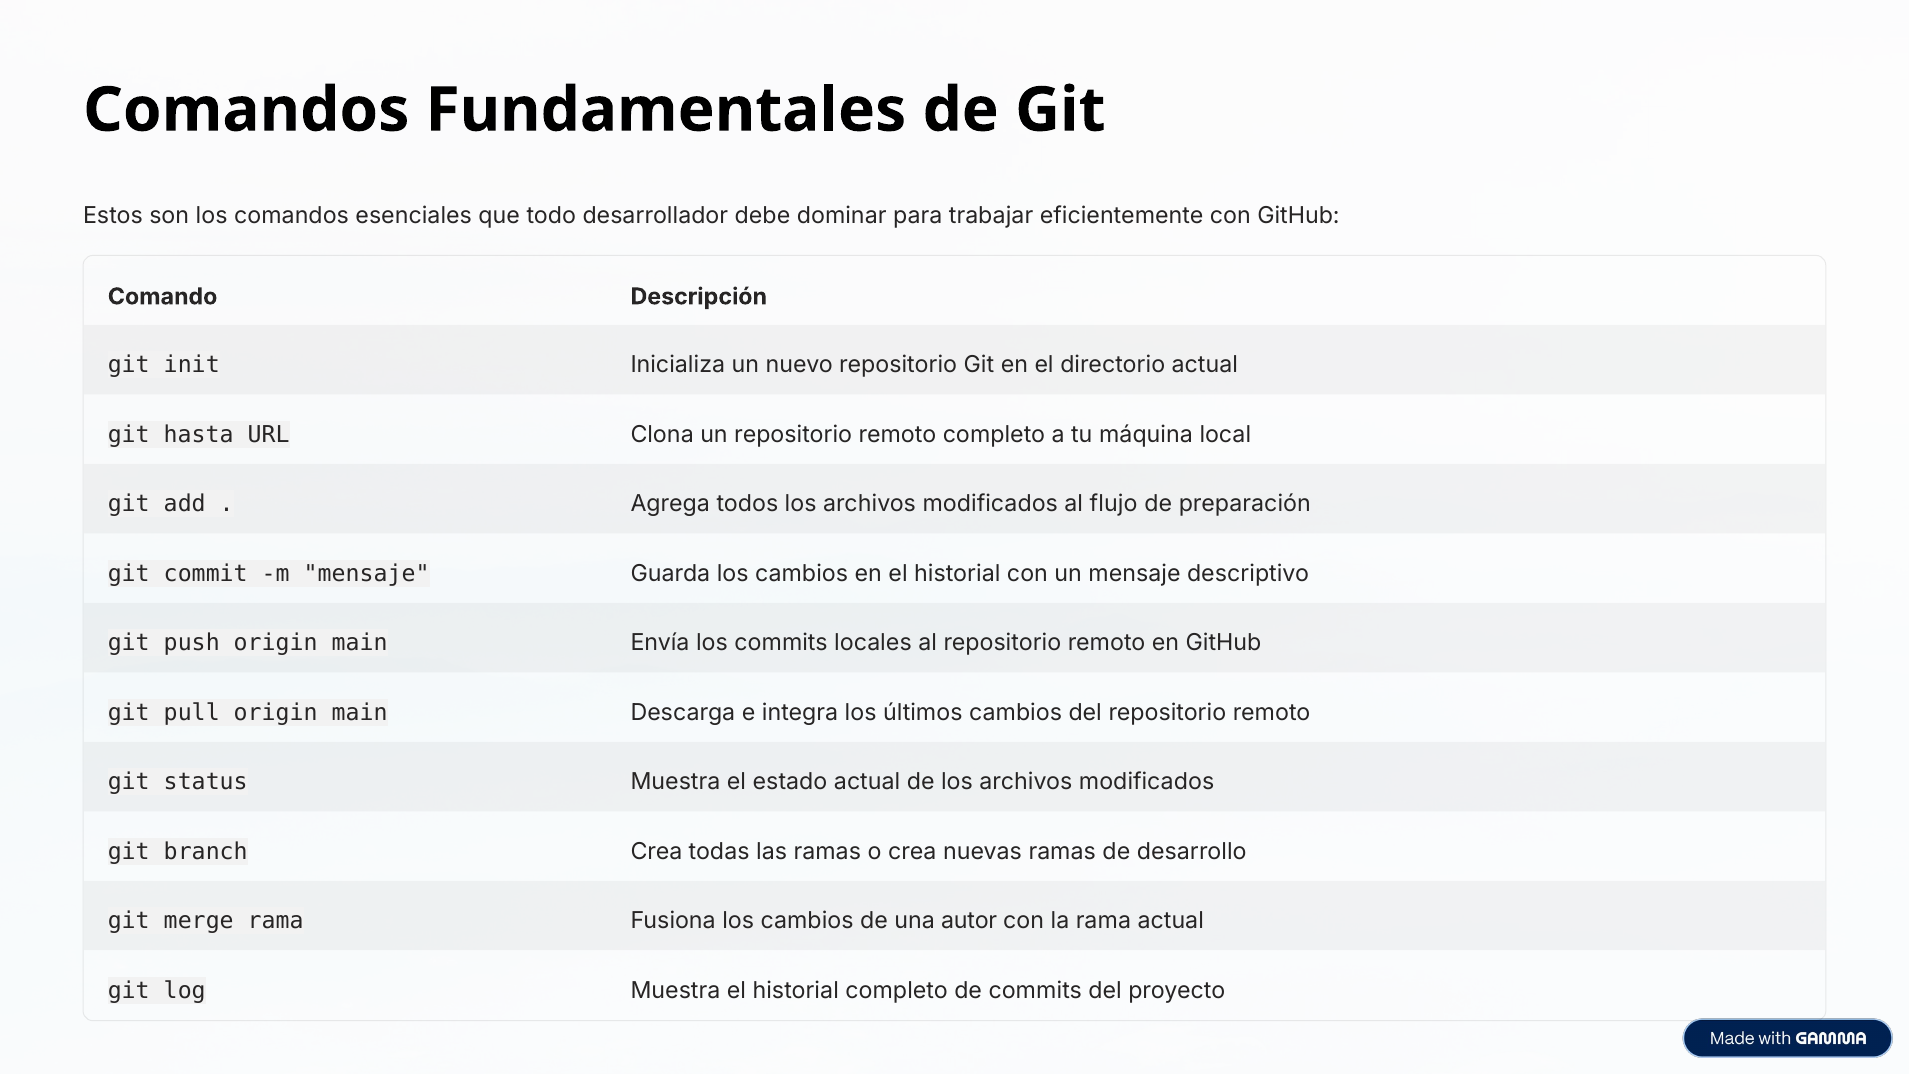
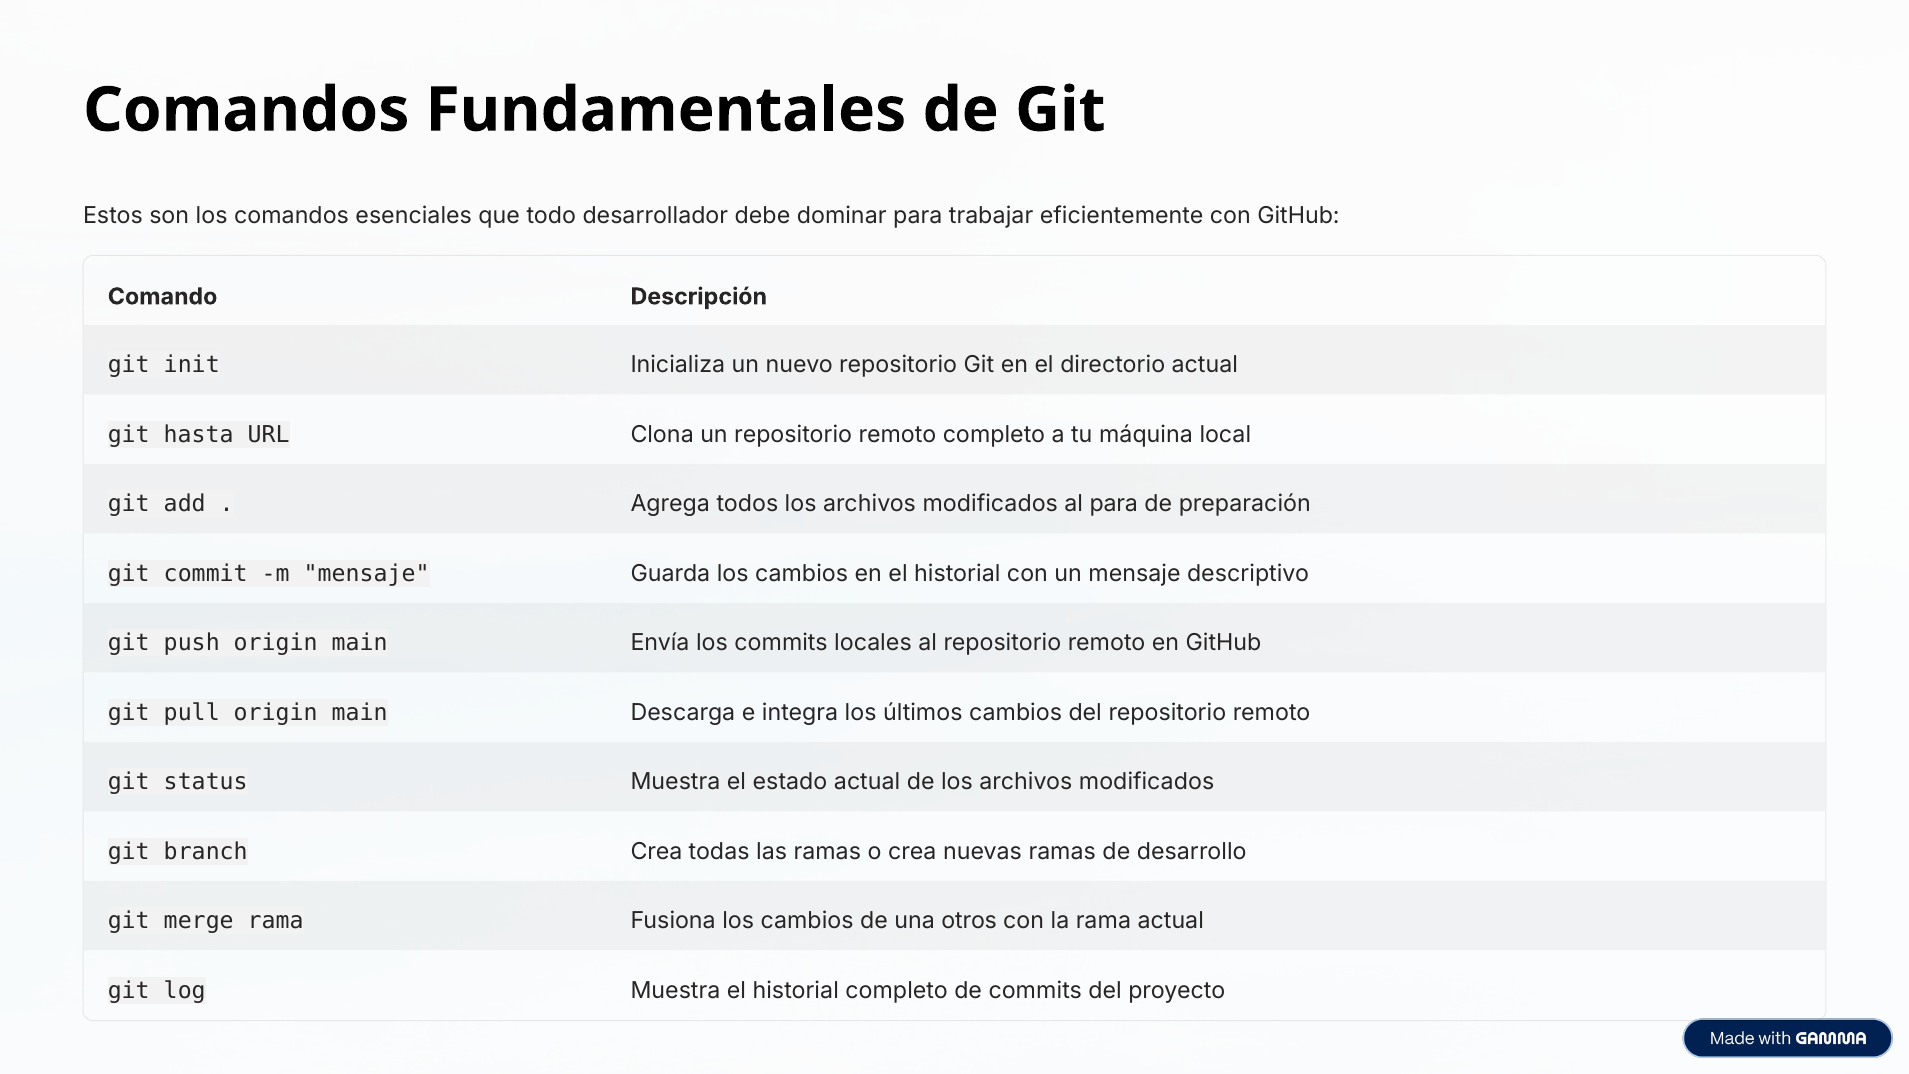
al flujo: flujo -> para (1114, 504)
autor: autor -> otros (969, 921)
